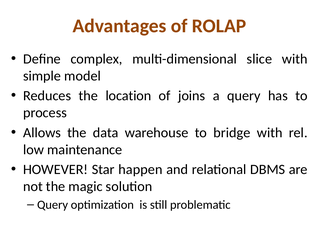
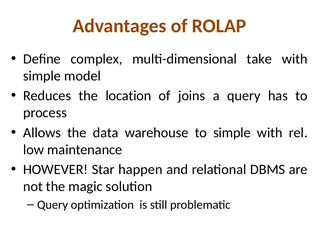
slice: slice -> take (259, 59)
to bridge: bridge -> simple (232, 133)
